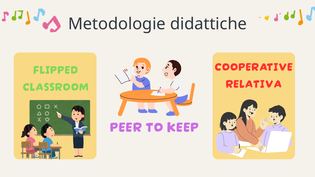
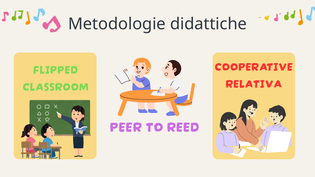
KEEP: KEEP -> REED (183, 127)
